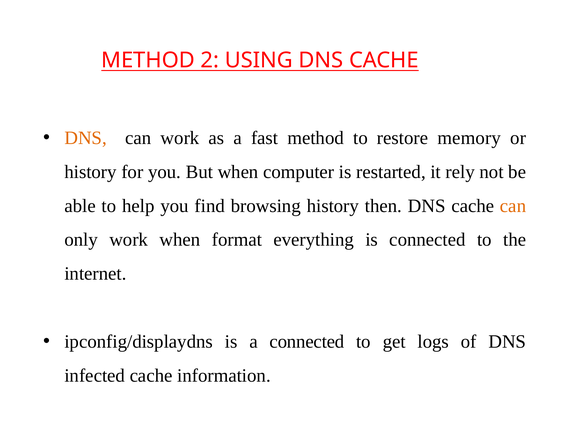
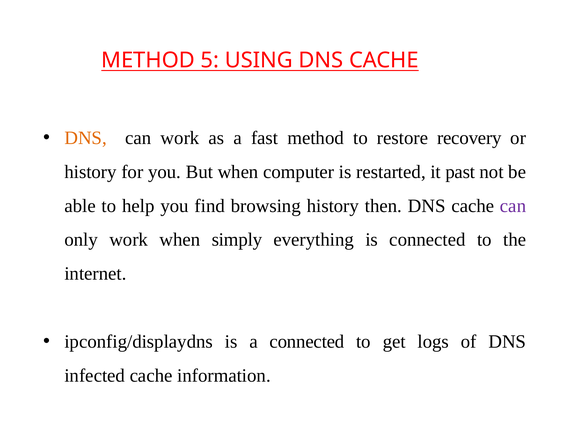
2: 2 -> 5 (210, 60)
memory: memory -> recovery (469, 138)
rely: rely -> past (460, 172)
can colour: orange -> purple (513, 206)
format: format -> simply (237, 240)
